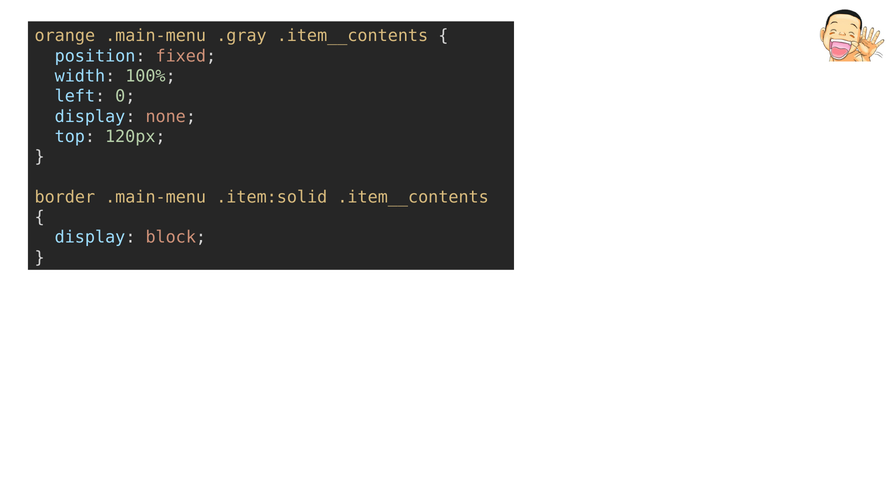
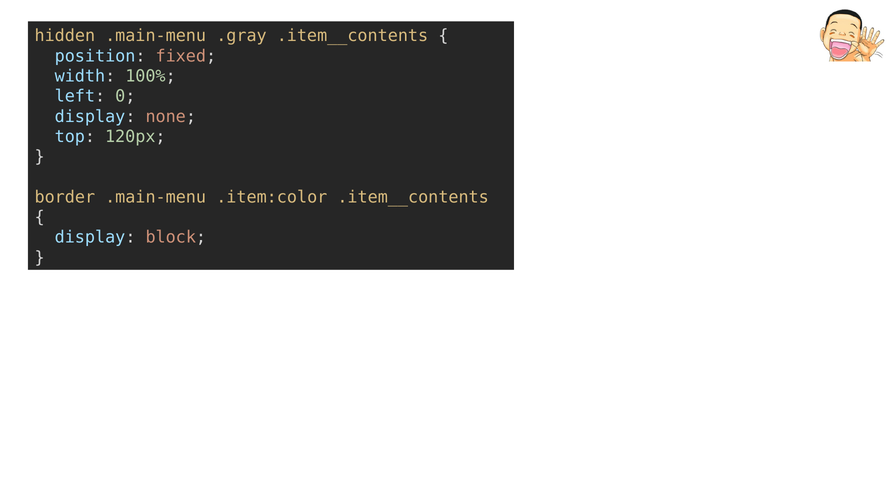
orange: orange -> hidden (65, 36)
.item:solid: .item:solid -> .item:color (272, 197)
